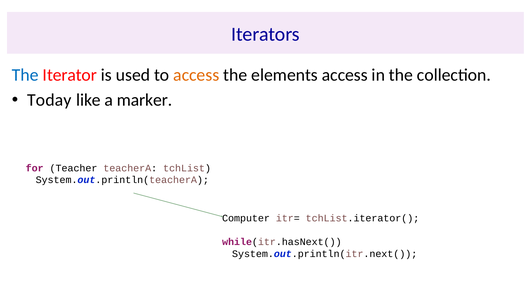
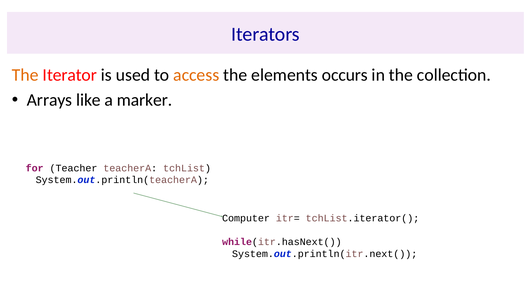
The colour: blue -> orange (25, 75)
elements access: access -> occurs (345, 75)
Today: Today -> Arrays (50, 100)
